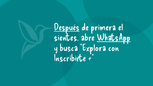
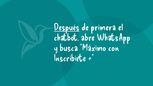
sientes: sientes -> chatbot (66, 38)
WhatsApp underline: present -> none (114, 38)
Explora: Explora -> Máximo (93, 48)
